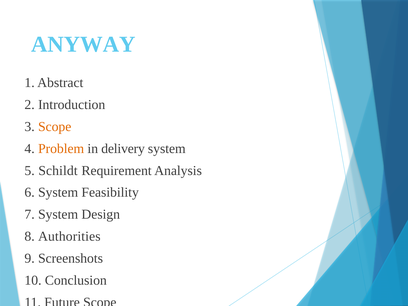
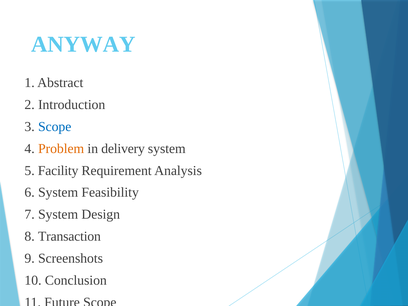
Scope colour: orange -> blue (55, 127)
Schildt: Schildt -> Facility (58, 171)
Authorities: Authorities -> Transaction (69, 236)
